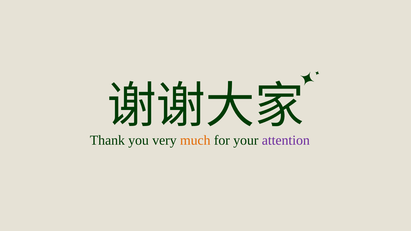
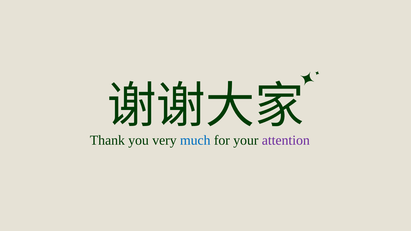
much colour: orange -> blue (195, 141)
